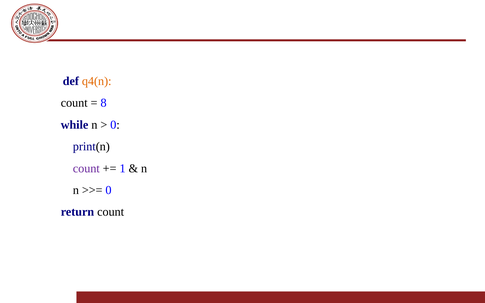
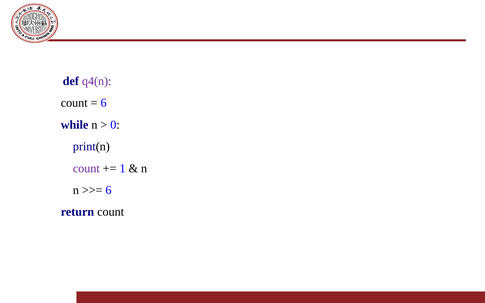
q4(n colour: orange -> purple (97, 81)
8: 8 -> 6 (104, 103)
0: 0 -> 6 (109, 190)
